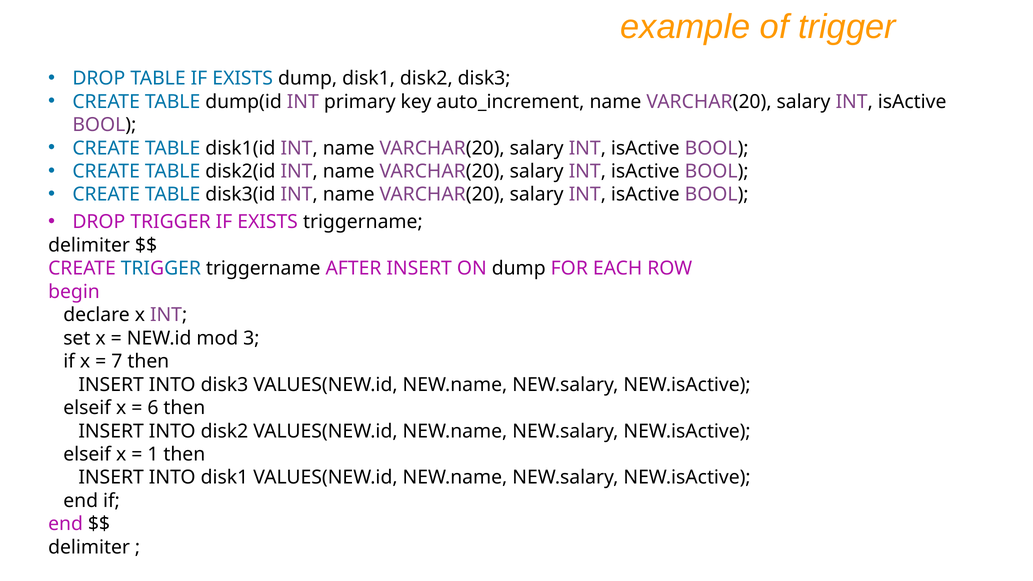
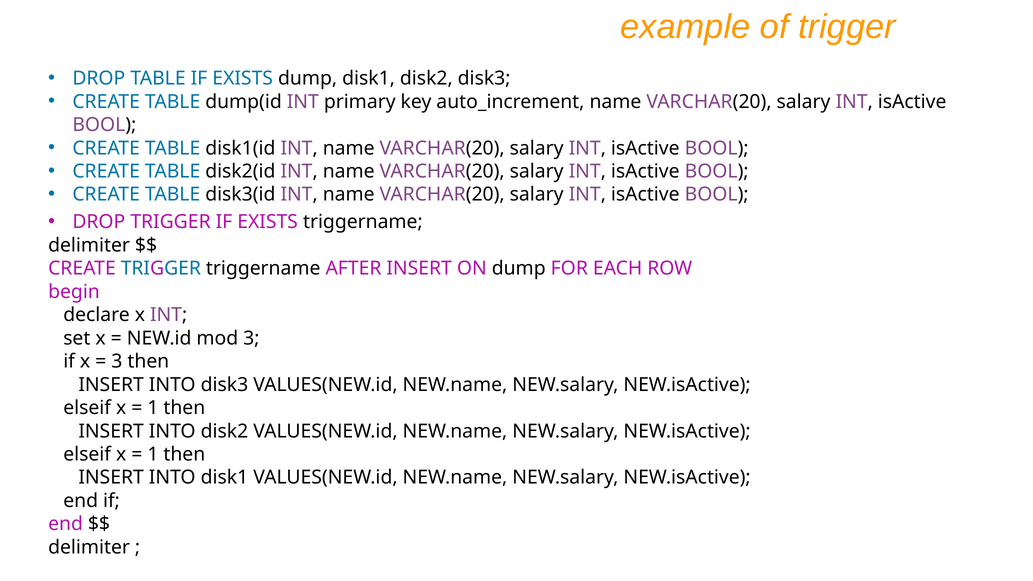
7: 7 -> 3 (117, 361)
6: 6 -> 1 (153, 408)
